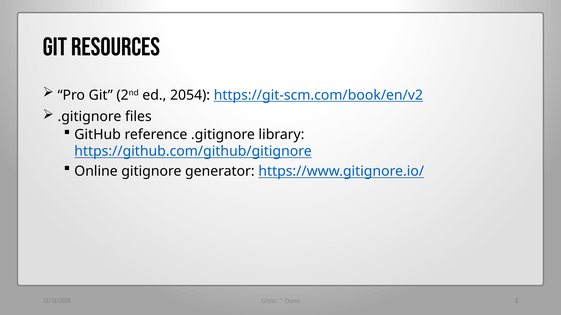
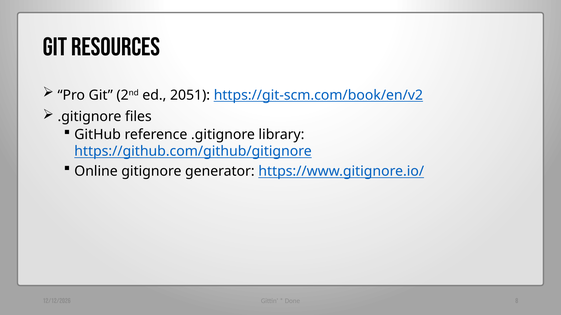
2054: 2054 -> 2051 (190, 95)
